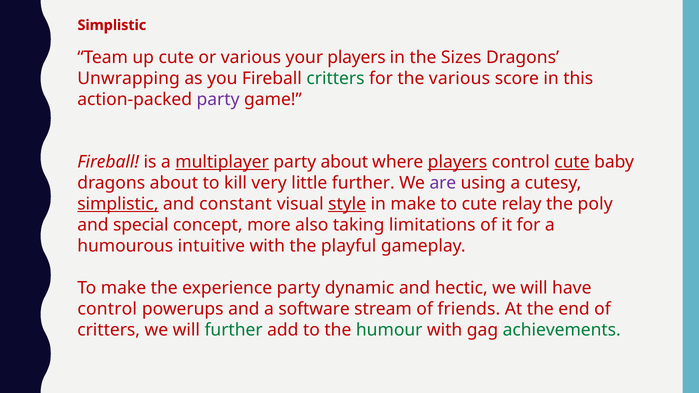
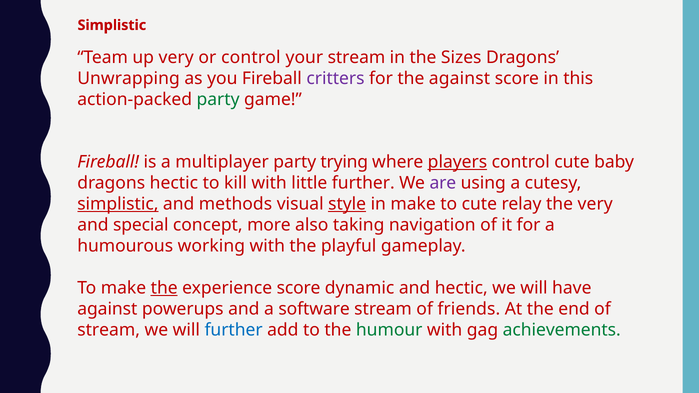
up cute: cute -> very (176, 57)
or various: various -> control (251, 57)
your players: players -> stream (356, 57)
critters colour: green -> purple (335, 78)
the various: various -> against (459, 78)
party colour: purple -> green (218, 99)
multiplayer underline: present -> none (222, 162)
party about: about -> trying (344, 162)
cute underline: present -> none (572, 162)
dragons about: about -> hectic (174, 183)
kill very: very -> with (269, 183)
constant: constant -> methods (236, 204)
the poly: poly -> very (595, 204)
limitations: limitations -> navigation (432, 225)
intuitive: intuitive -> working (211, 246)
the underline: none -> present (164, 288)
experience party: party -> score (299, 288)
control: control -> against (107, 309)
critters: critters -> stream (109, 330)
further colour: green -> blue (234, 330)
